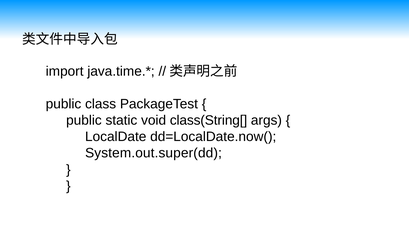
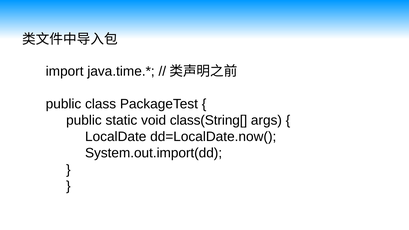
System.out.super(dd: System.out.super(dd -> System.out.import(dd (154, 153)
